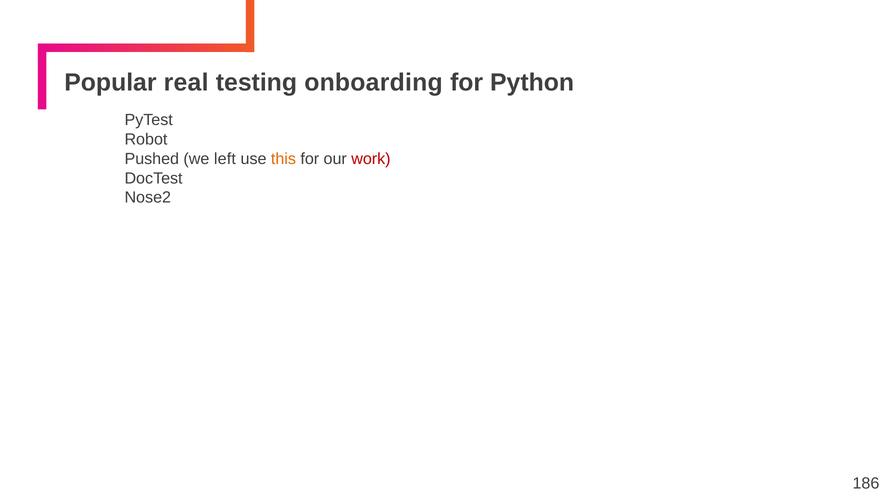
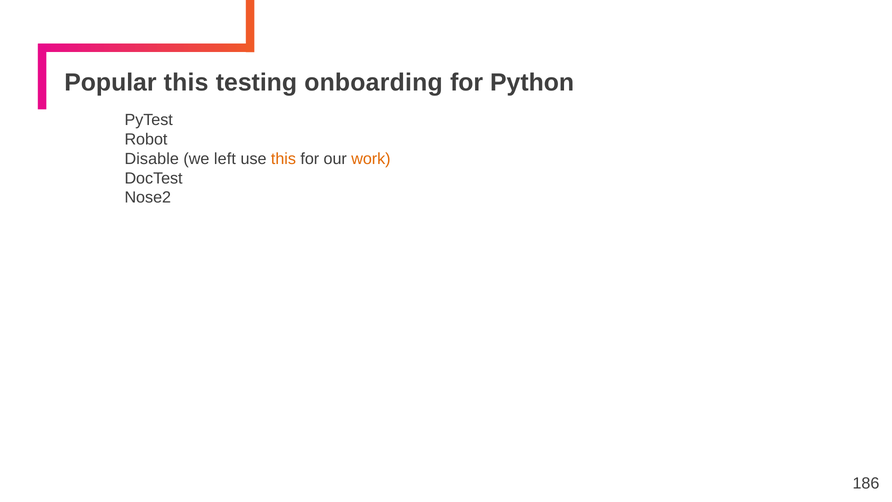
Popular real: real -> this (186, 82)
Pushed: Pushed -> Disable (152, 159)
work colour: red -> orange (371, 159)
